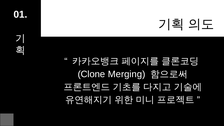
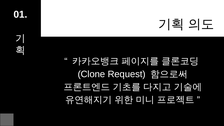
Merging: Merging -> Request (127, 74)
